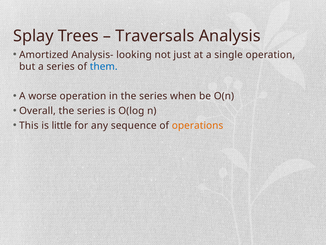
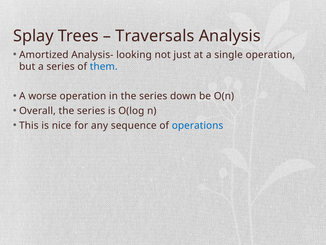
when: when -> down (183, 96)
little: little -> nice (62, 125)
operations colour: orange -> blue (198, 125)
